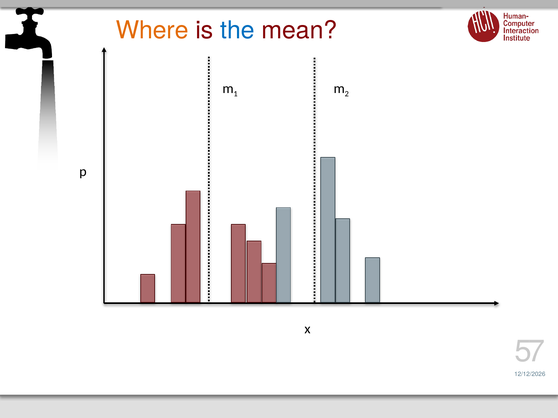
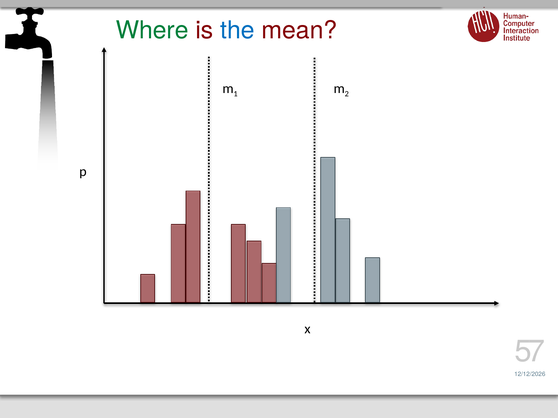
Where colour: orange -> green (152, 30)
